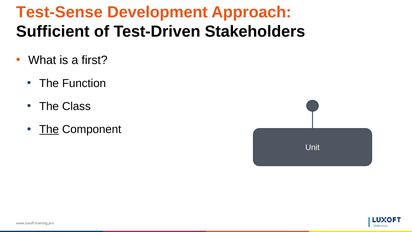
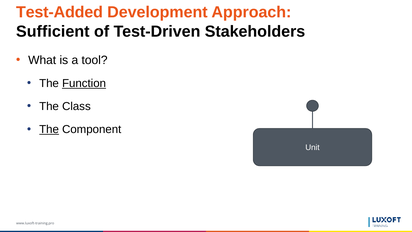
Test-Sense: Test-Sense -> Test-Added (59, 12)
first: first -> tool (95, 60)
Function underline: none -> present (84, 83)
